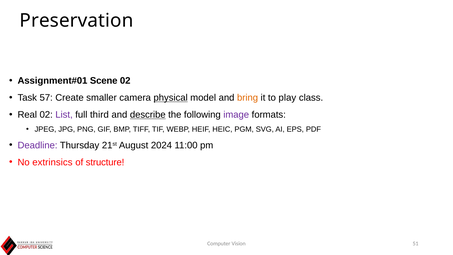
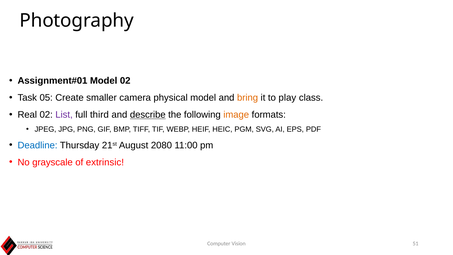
Preservation: Preservation -> Photography (77, 21)
Scene: Scene -> Model (104, 81)
57: 57 -> 05 (46, 98)
physical underline: present -> none (171, 98)
image colour: purple -> orange (236, 115)
Deadline colour: purple -> blue (38, 145)
2024: 2024 -> 2080 (161, 145)
extrinsics: extrinsics -> grayscale (52, 162)
structure: structure -> extrinsic (105, 162)
